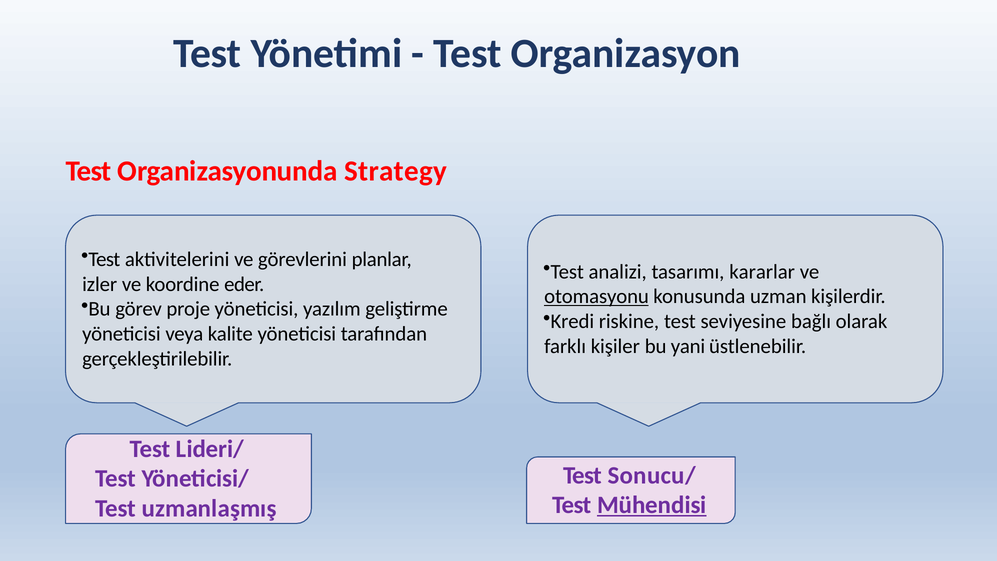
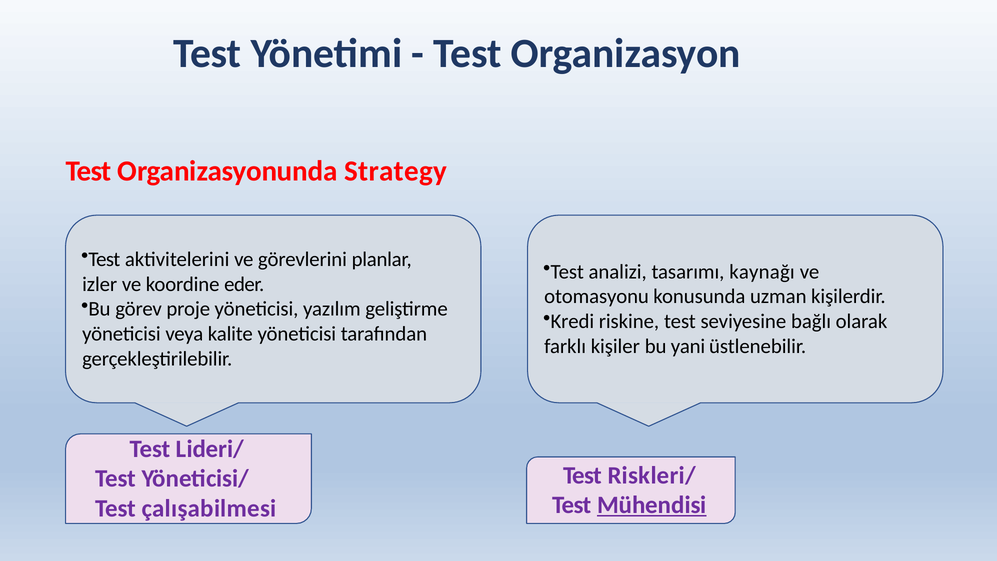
kararlar: kararlar -> kaynağı (762, 272)
otomasyonu underline: present -> none (597, 297)
Sonucu/: Sonucu/ -> Riskleri/ (652, 475)
uzmanlaşmış: uzmanlaşmış -> çalışabilmesi (209, 509)
